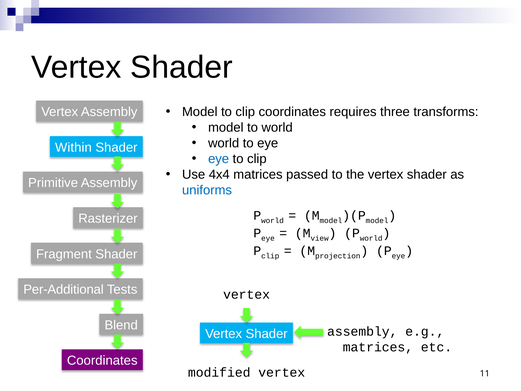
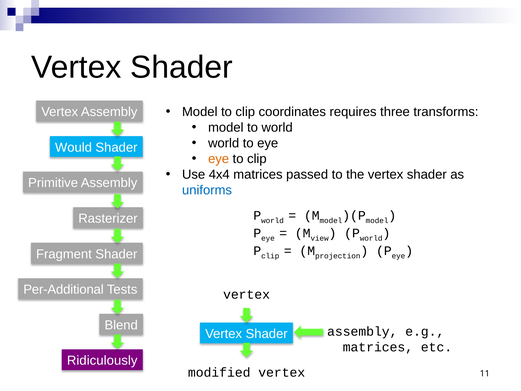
Within: Within -> Would (73, 147)
eye colour: blue -> orange (219, 159)
Coordinates: Coordinates -> Ridiculously (102, 360)
